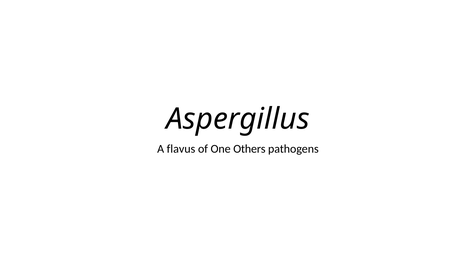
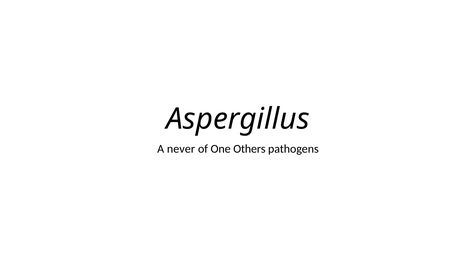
flavus: flavus -> never (181, 149)
